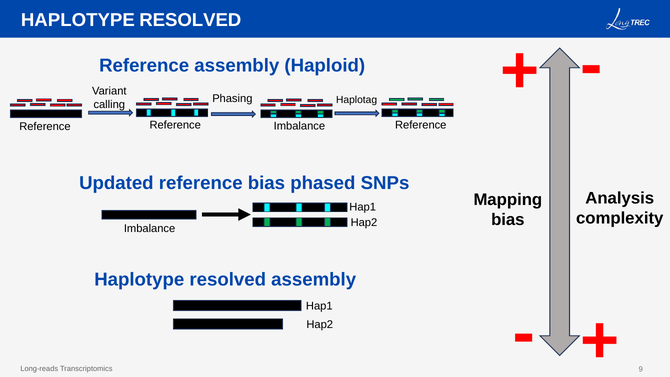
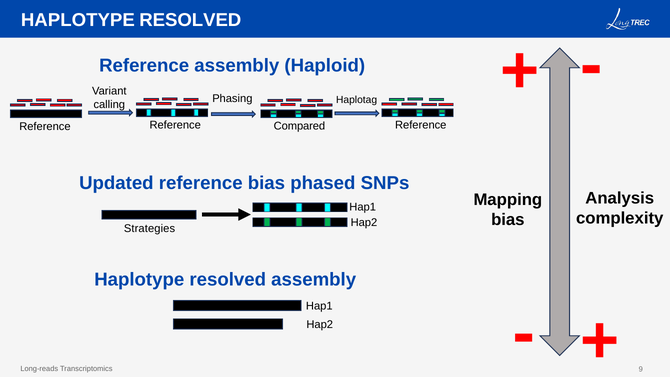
Imbalance: Imbalance -> Compared (299, 126)
Imbalance: Imbalance -> Strategies (150, 228)
